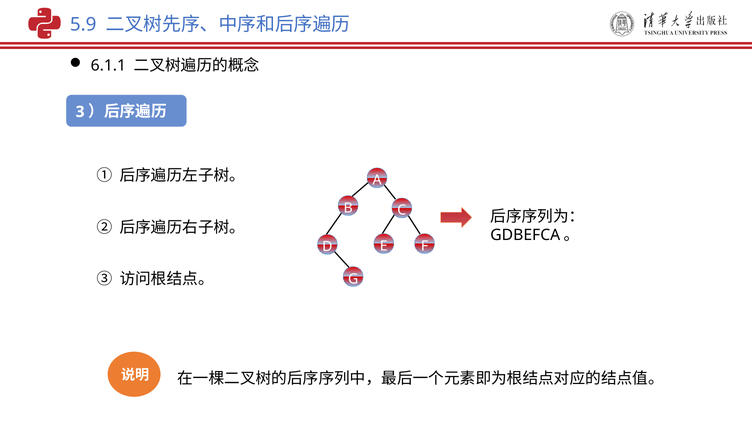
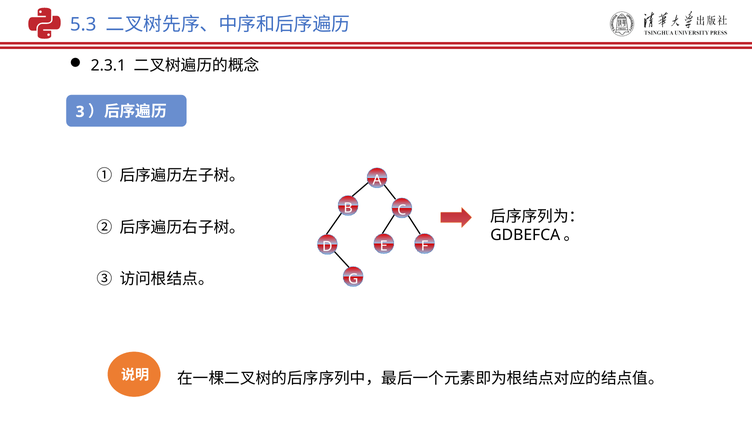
5.9: 5.9 -> 5.3 (83, 24)
6.1.1: 6.1.1 -> 2.3.1 (108, 66)
